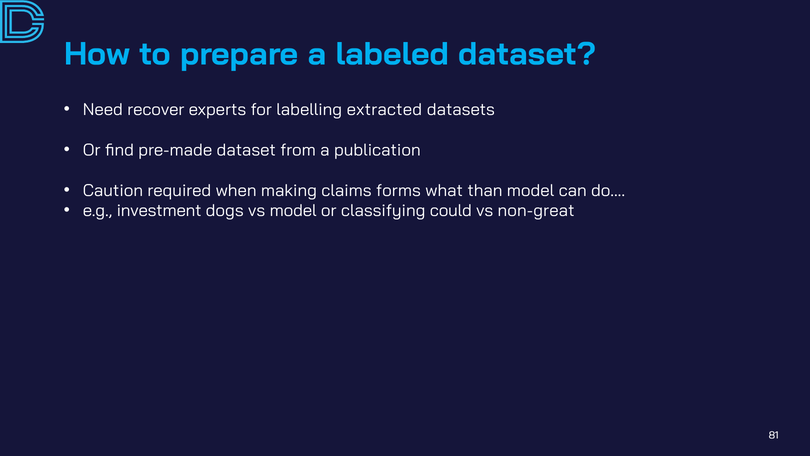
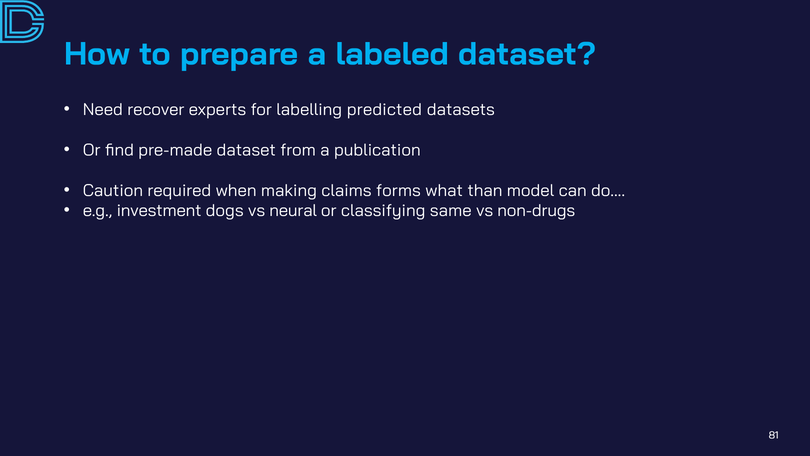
extracted: extracted -> predicted (384, 109)
vs model: model -> neural (293, 211)
could: could -> same (451, 211)
non-great: non-great -> non-drugs (536, 211)
